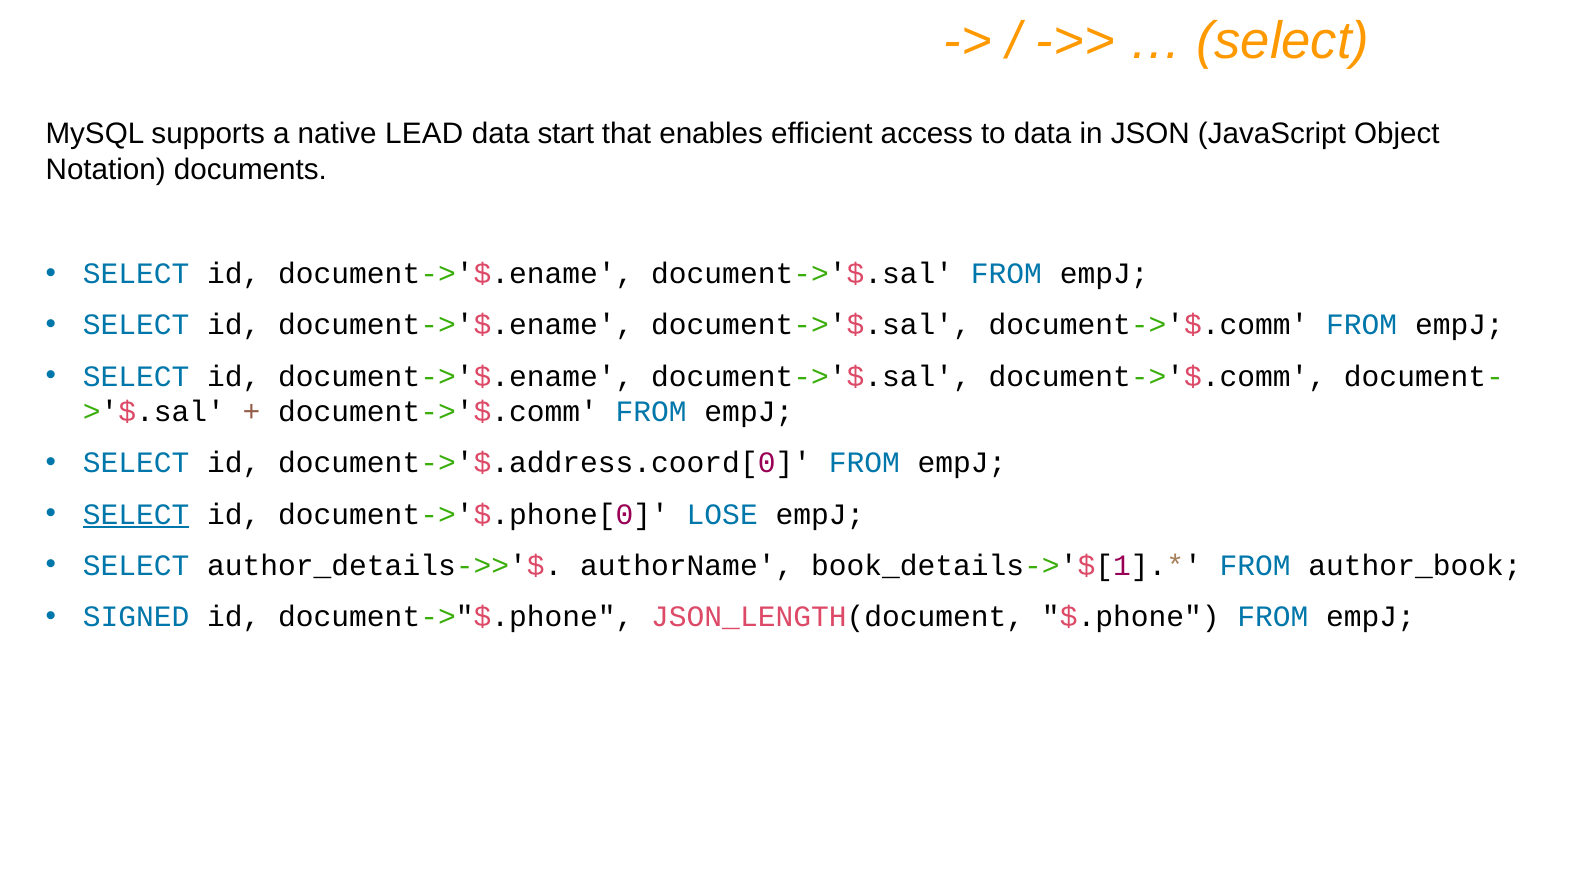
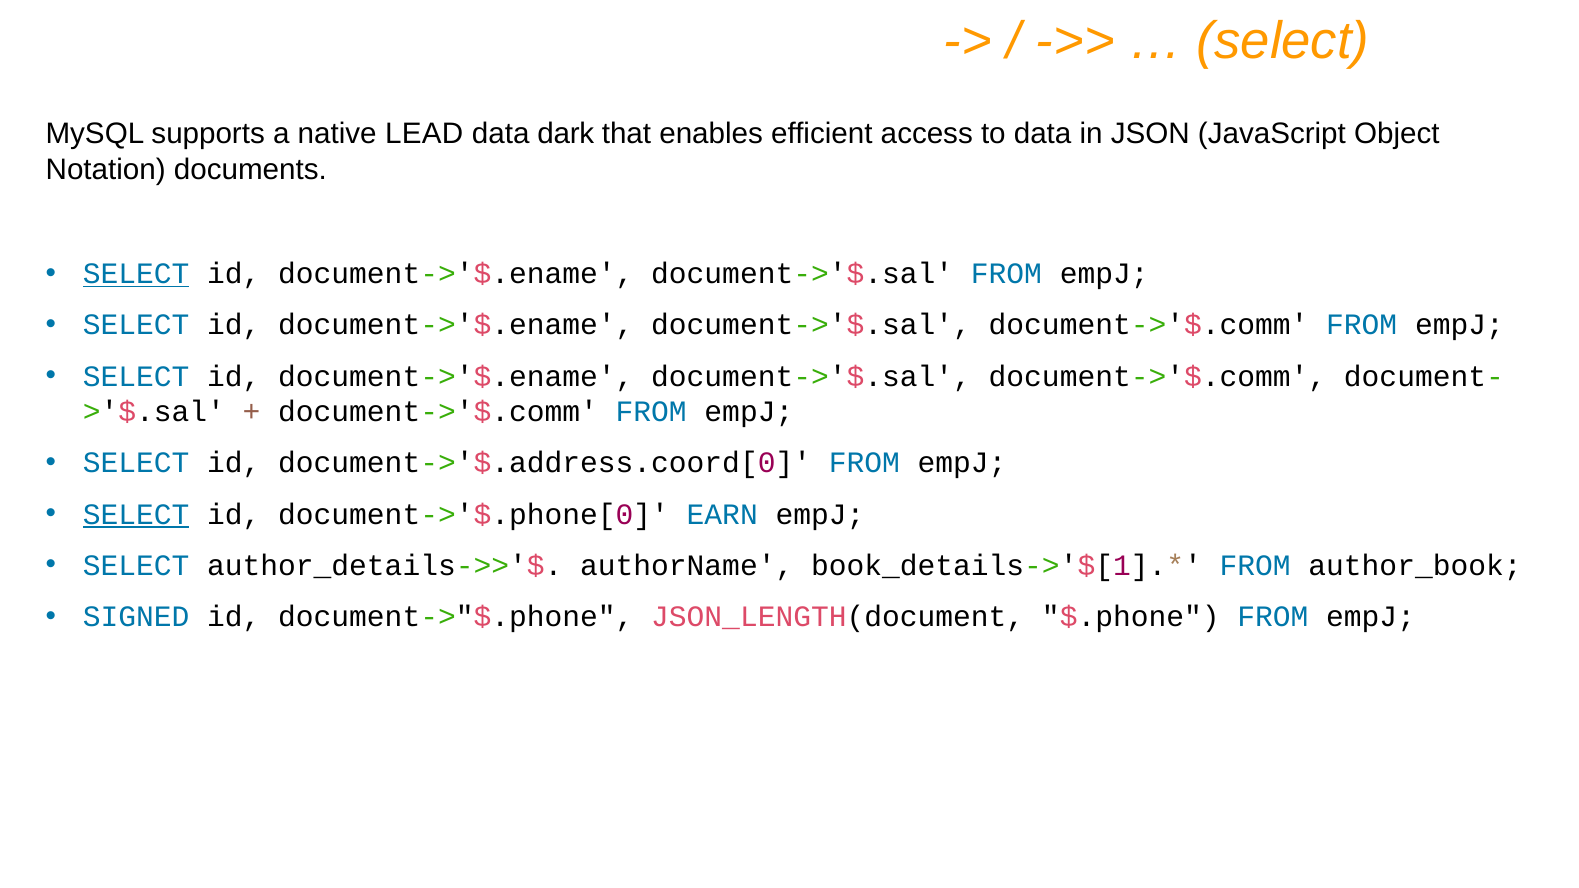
start: start -> dark (566, 134)
SELECT underline: none -> present (136, 274)
LOSE: LOSE -> EARN (722, 515)
